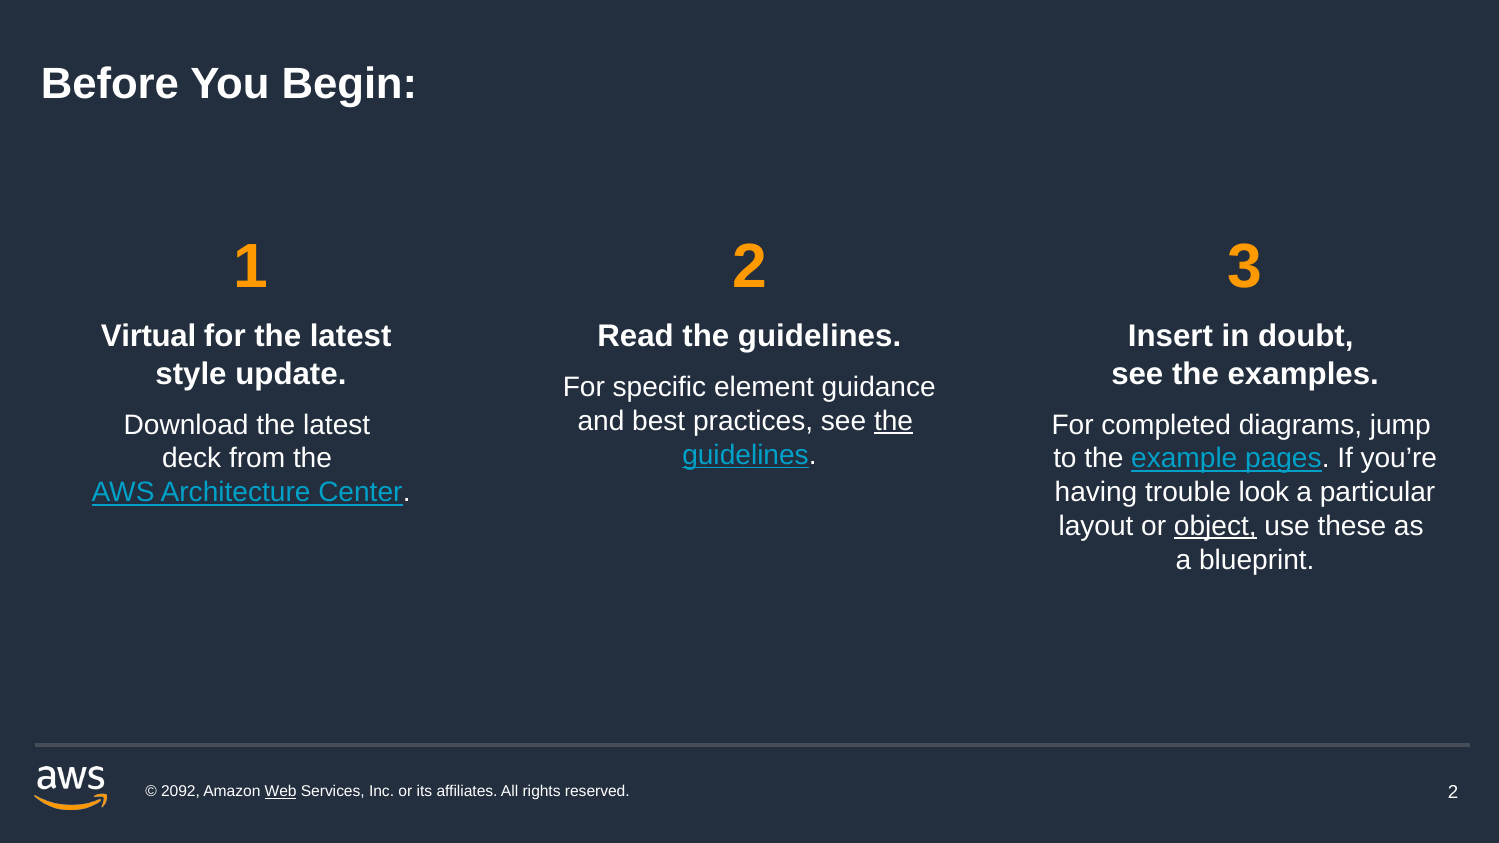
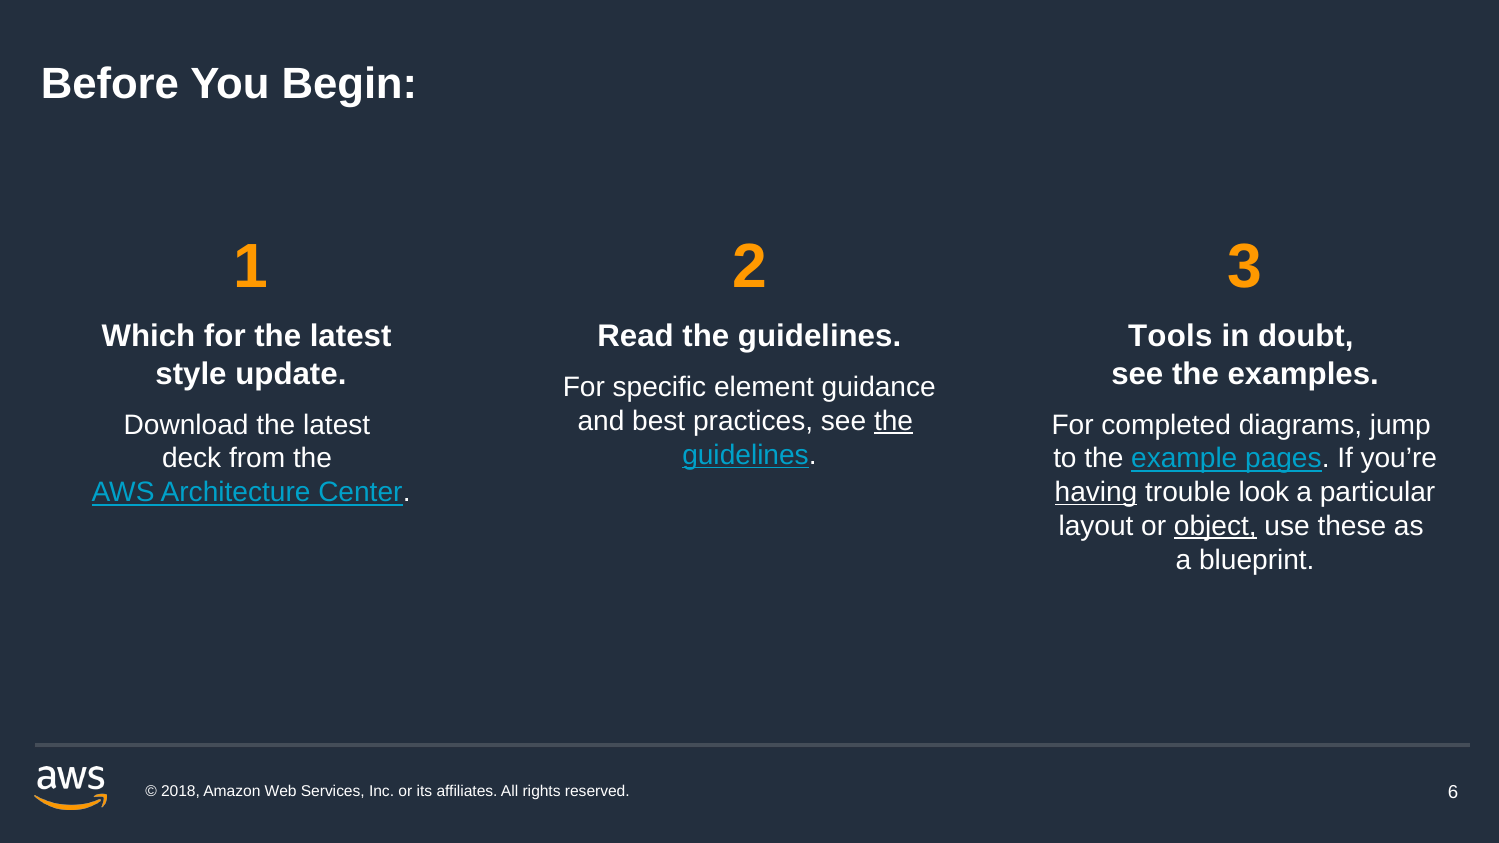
Virtual: Virtual -> Which (148, 337)
Insert: Insert -> Tools (1170, 336)
having underline: none -> present (1096, 492)
2092: 2092 -> 2018 (181, 792)
Web underline: present -> none (281, 792)
reserved 2: 2 -> 6 (1453, 792)
